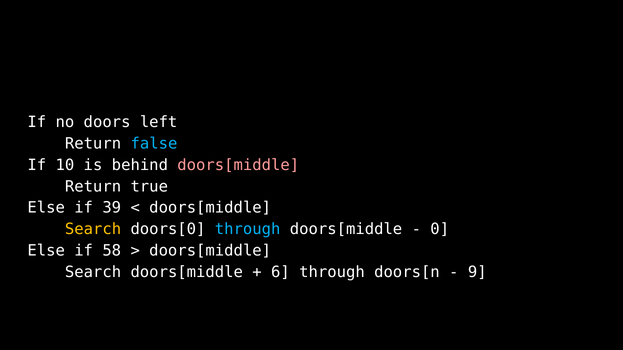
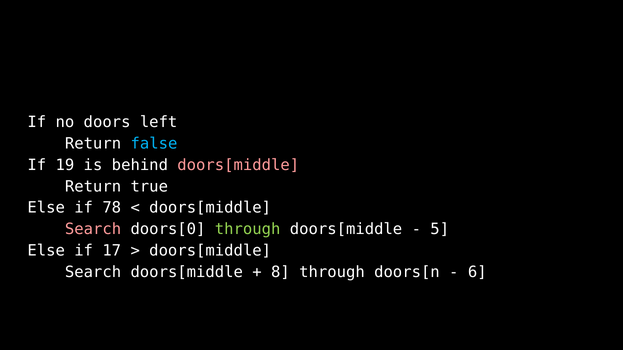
10: 10 -> 19 (65, 165)
39: 39 -> 78 (112, 208)
Search colour: yellow -> pink (93, 230)
through colour: light blue -> light green (248, 230)
0: 0 -> 5 (440, 230)
58: 58 -> 17 (112, 251)
6: 6 -> 8 (280, 273)
9: 9 -> 6 (477, 273)
